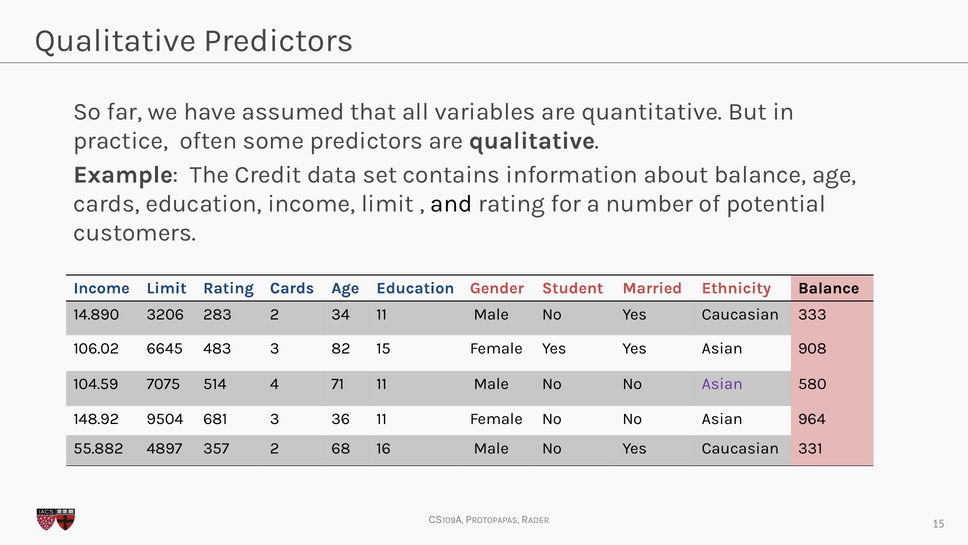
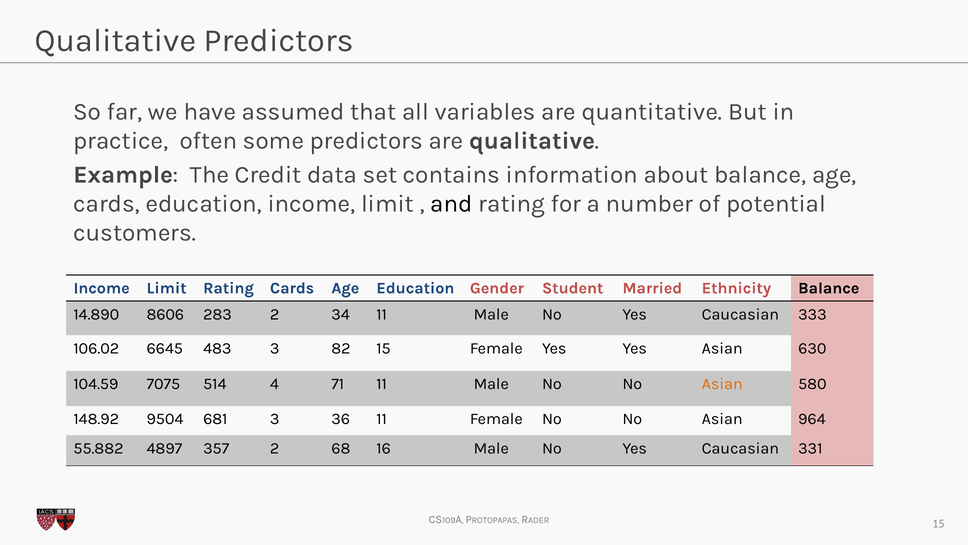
3206: 3206 -> 8606 (165, 314)
908: 908 -> 630 (812, 348)
Asian colour: purple -> orange (722, 384)
